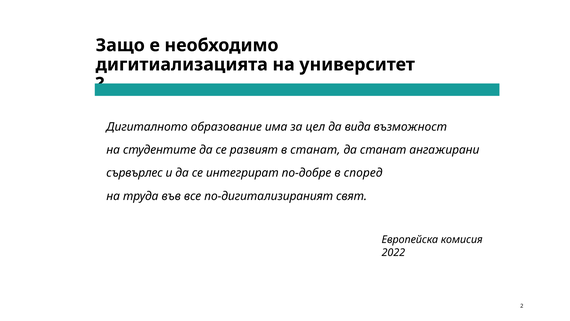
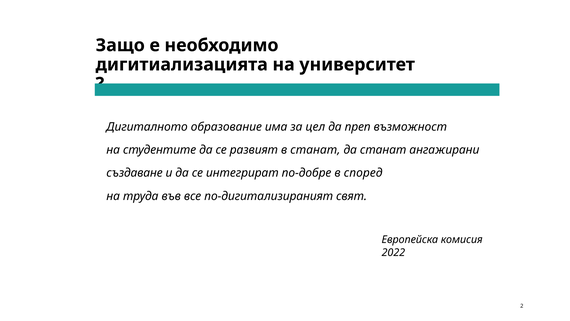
вида: вида -> преп (358, 127)
сървърлес: сървърлес -> създаване (134, 173)
